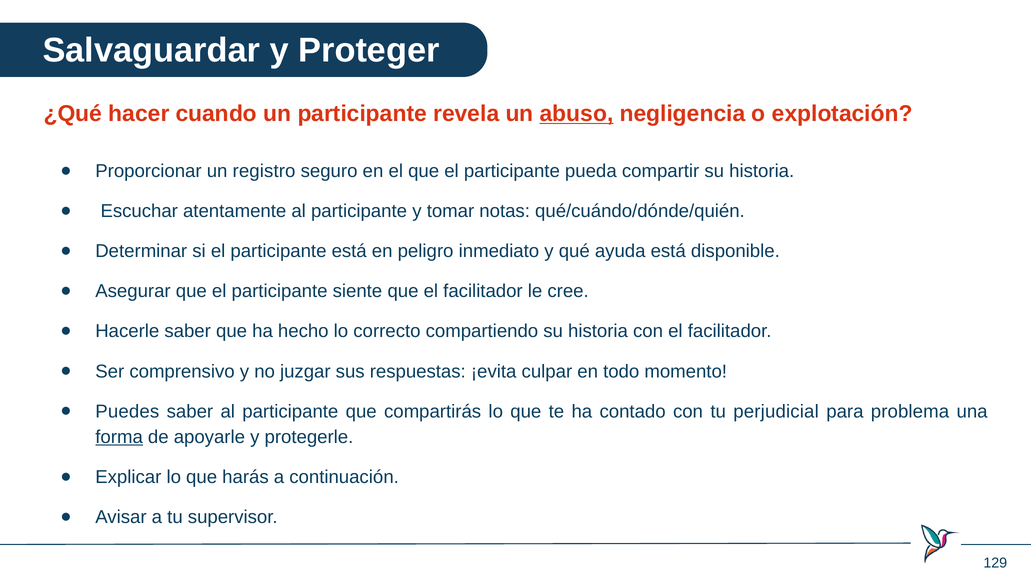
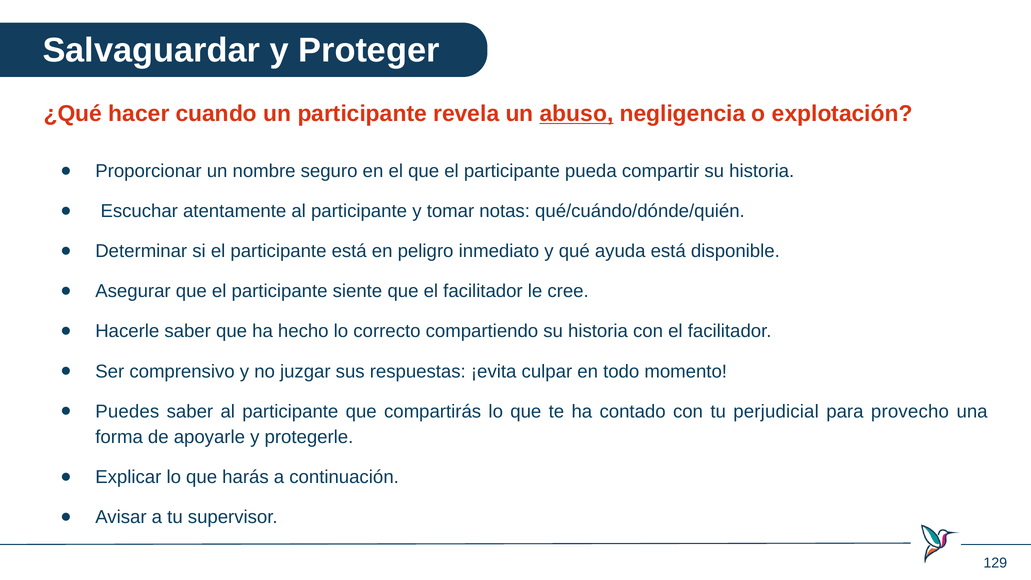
registro: registro -> nombre (264, 171)
problema: problema -> provecho (910, 411)
forma underline: present -> none (119, 437)
